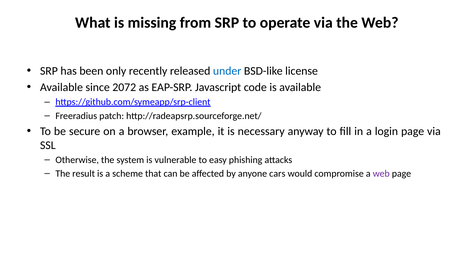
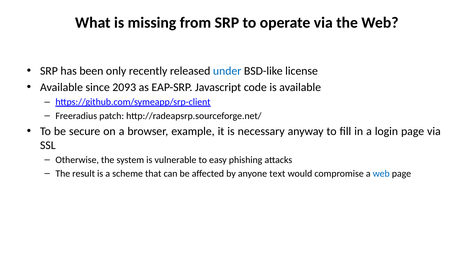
2072: 2072 -> 2093 (124, 87)
cars: cars -> text (277, 174)
web colour: purple -> blue (381, 174)
